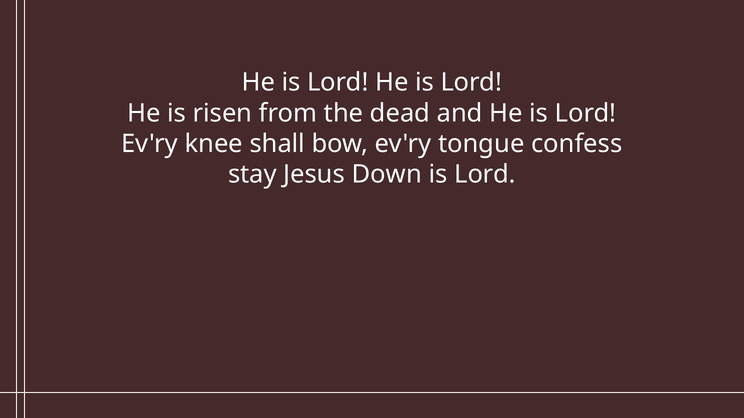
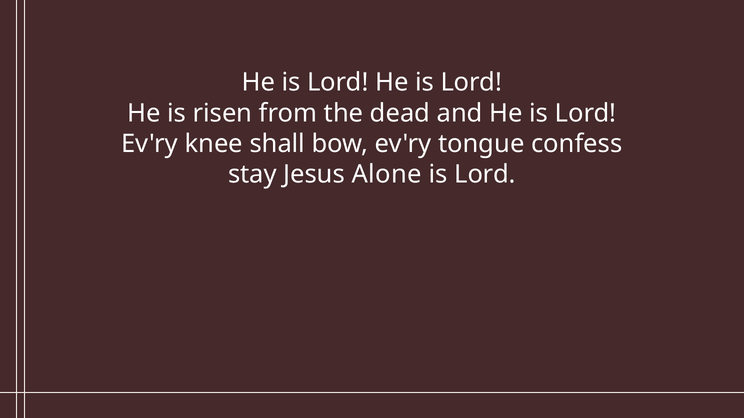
Down: Down -> Alone (387, 175)
